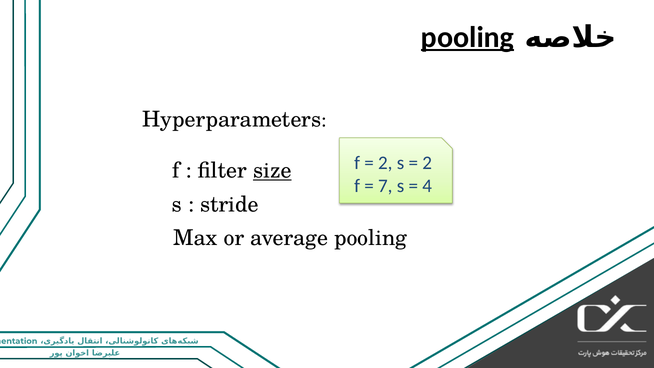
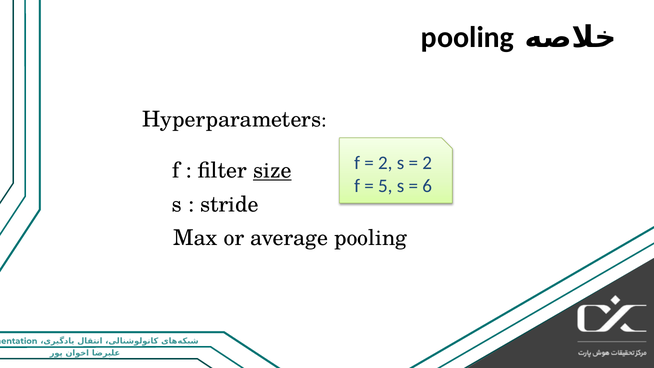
pooling underline: present -> none (468, 37)
7: 7 -> 5 (385, 186)
4: 4 -> 6 (427, 186)
